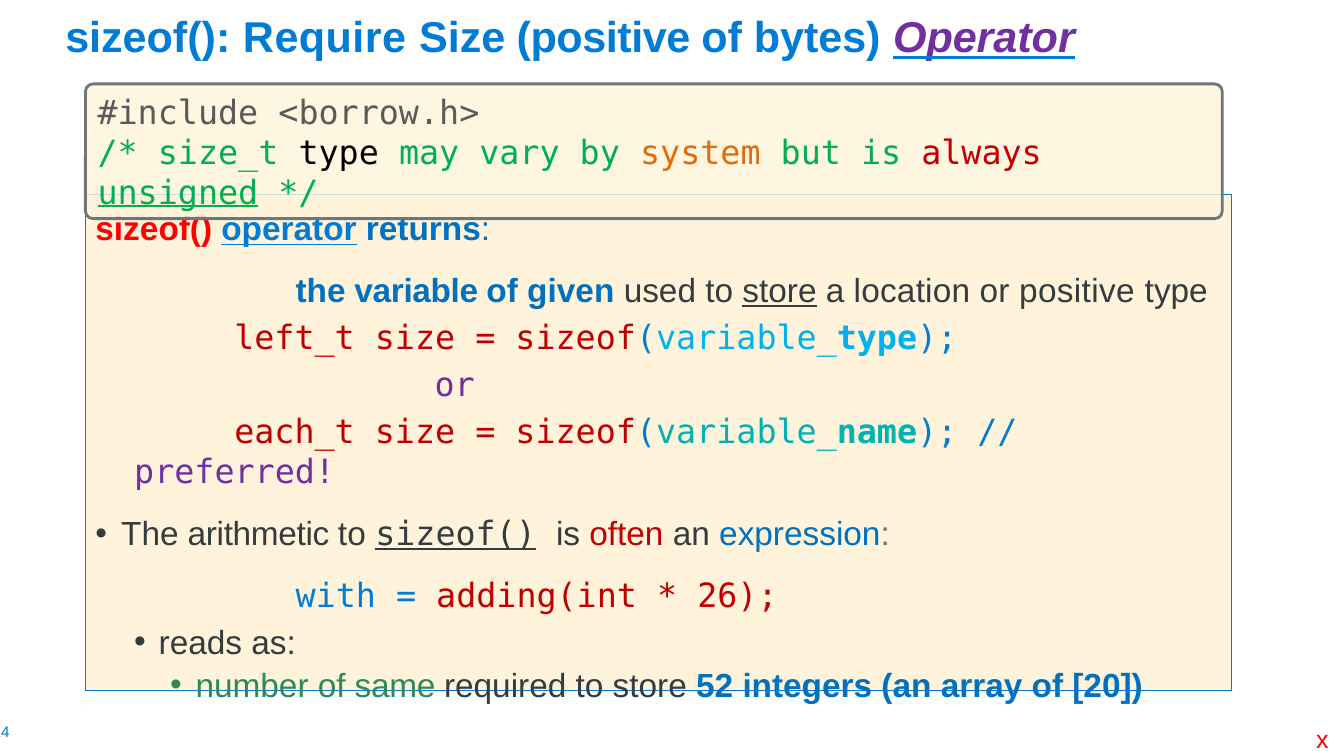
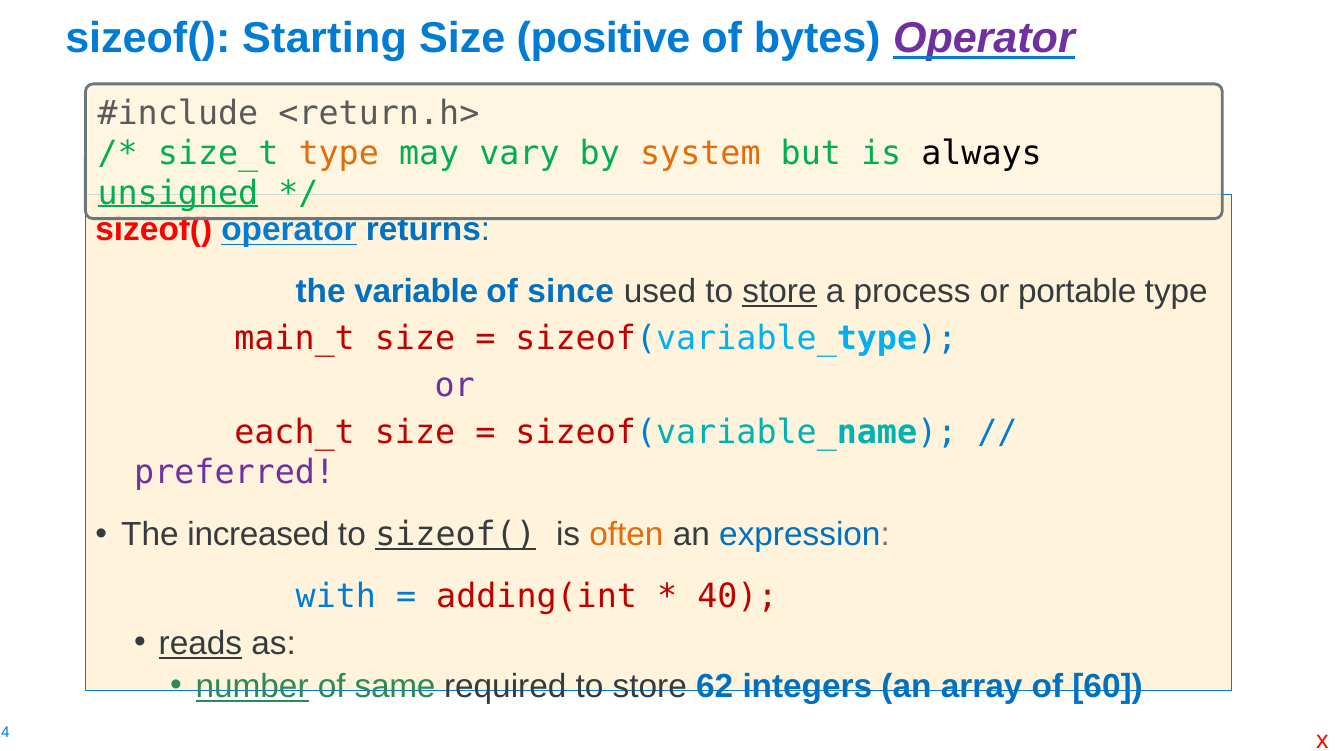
Require: Require -> Starting (325, 38)
<borrow.h>: <borrow.h> -> <return.h> (379, 114)
type colour: black -> orange (339, 154)
always colour: red -> black (982, 154)
given: given -> since (571, 292)
location: location -> process (912, 292)
or positive: positive -> portable (1077, 292)
left_t: left_t -> main_t (295, 339)
arithmetic: arithmetic -> increased (258, 535)
often colour: red -> orange (626, 535)
26: 26 -> 40 (737, 597)
reads underline: none -> present (200, 644)
number underline: none -> present (252, 686)
52: 52 -> 62 (715, 686)
20: 20 -> 60 (1108, 686)
